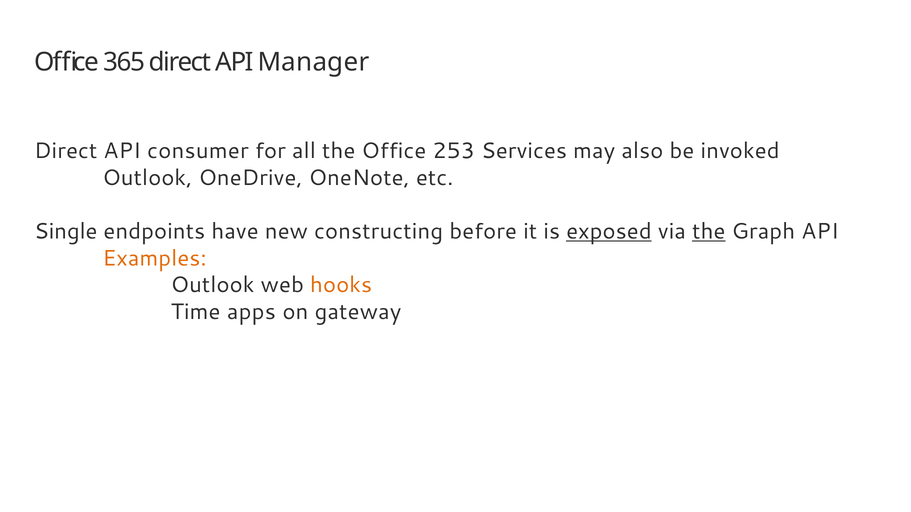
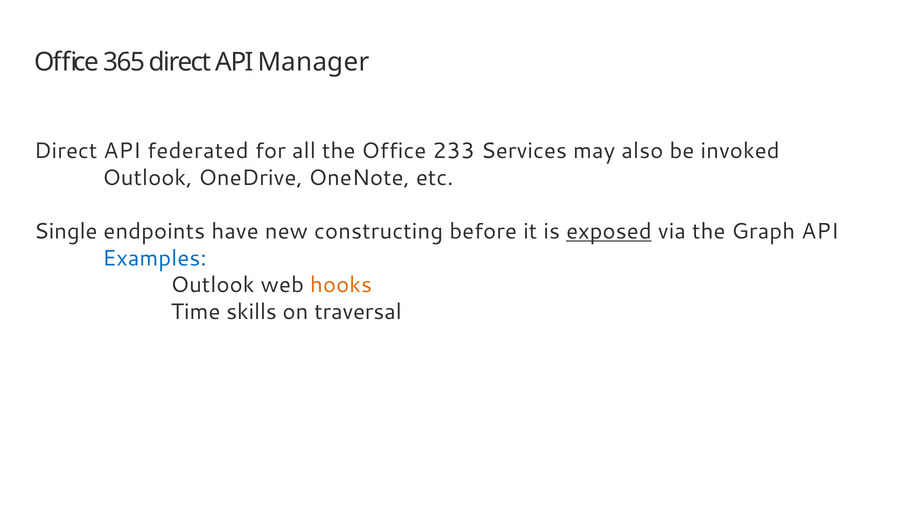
consumer: consumer -> federated (198, 151)
253: 253 -> 233 (454, 151)
the underline: present -> none (709, 232)
Examples colour: orange -> blue (154, 258)
apps: apps -> skills (252, 312)
gateway: gateway -> traversal (358, 312)
